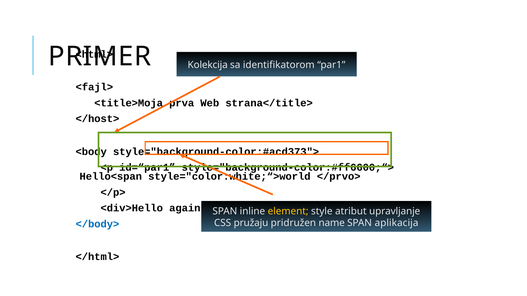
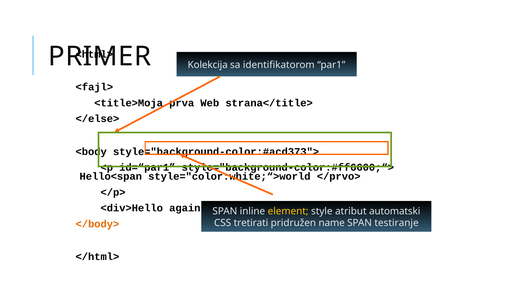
</host>: </host> -> </else> (97, 119)
upravljanje: upravljanje -> automatski (395, 211)
</body> colour: blue -> orange (97, 224)
pružaju: pružaju -> tretirati (251, 223)
aplikacija: aplikacija -> testiranje (397, 223)
